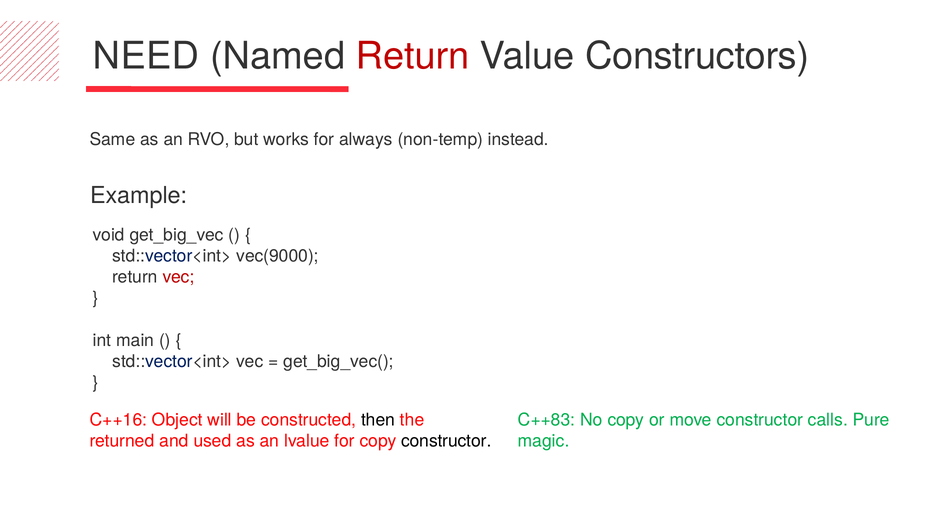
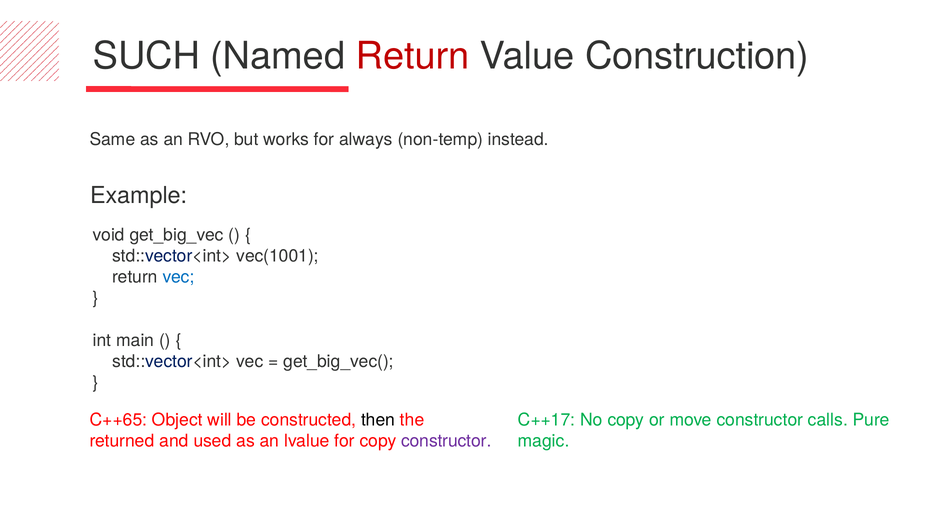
NEED: NEED -> SUCH (146, 56)
Constructors: Constructors -> Construction (697, 56)
vec(9000: vec(9000 -> vec(1001 (278, 256)
vec colour: red -> blue (179, 277)
C++16: C++16 -> C++65 (118, 420)
C++83: C++83 -> C++17 (547, 420)
constructor colour: black -> purple (446, 441)
